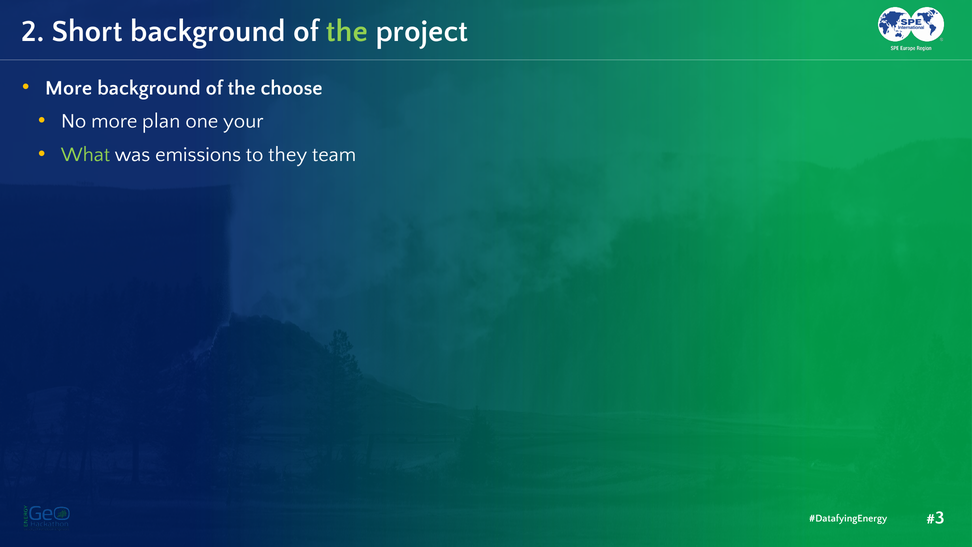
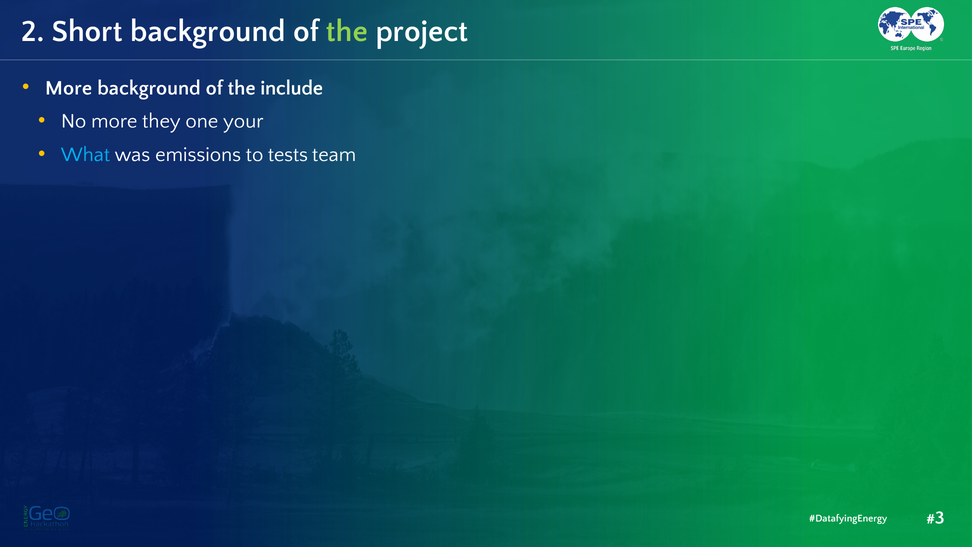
choose: choose -> include (292, 88)
plan: plan -> they (161, 121)
What colour: light green -> light blue (86, 155)
they: they -> tests (288, 155)
